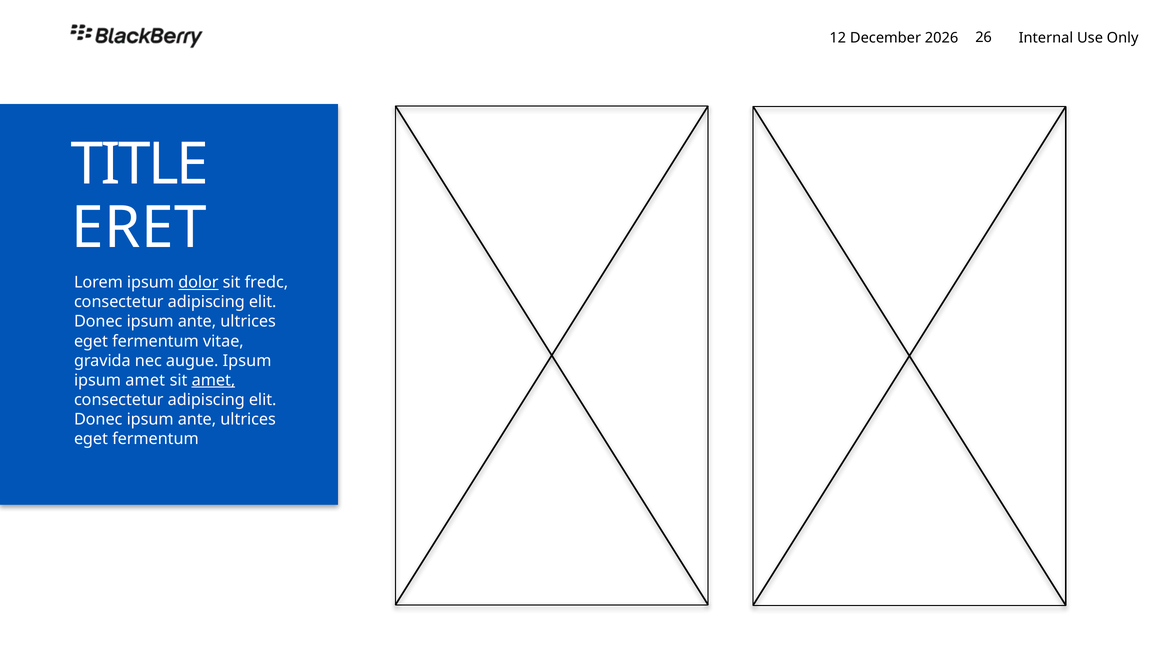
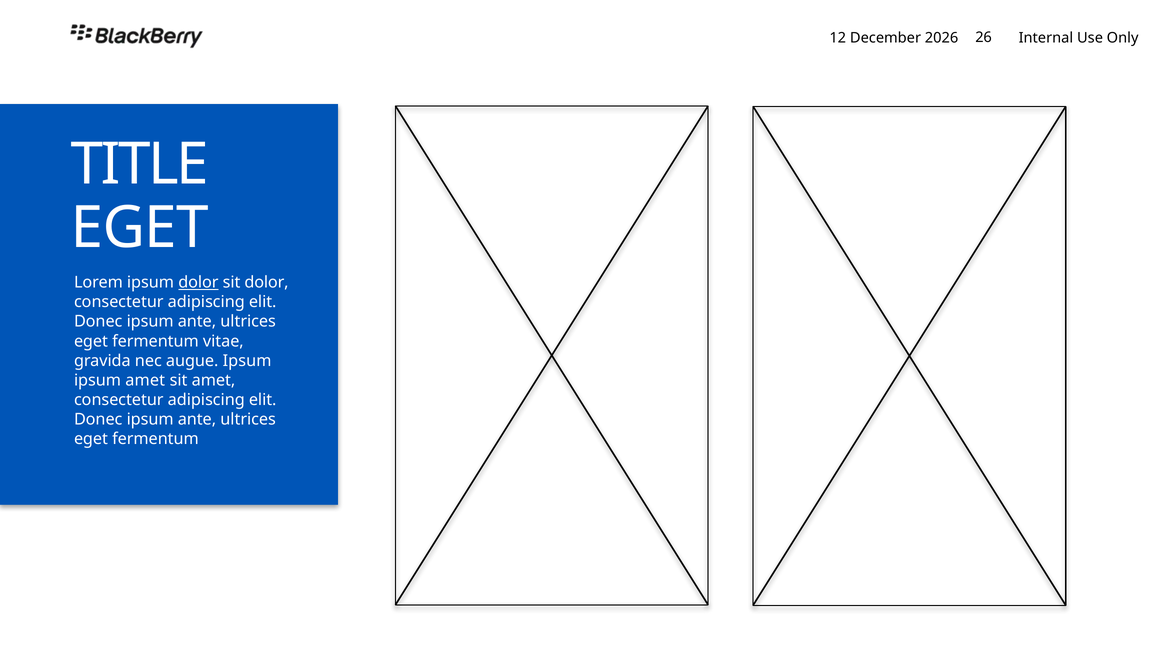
ERET: ERET -> EGET (140, 228)
sit fredc: fredc -> dolor (267, 282)
amet underline: present -> none (213, 380)
